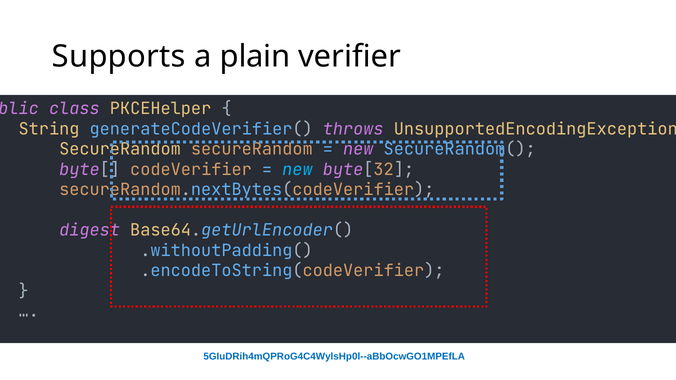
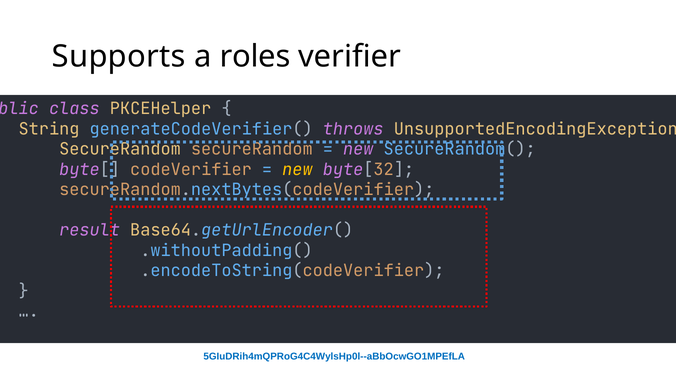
plain: plain -> roles (255, 57)
new colour: light blue -> yellow (297, 170)
digest: digest -> result (90, 230)
